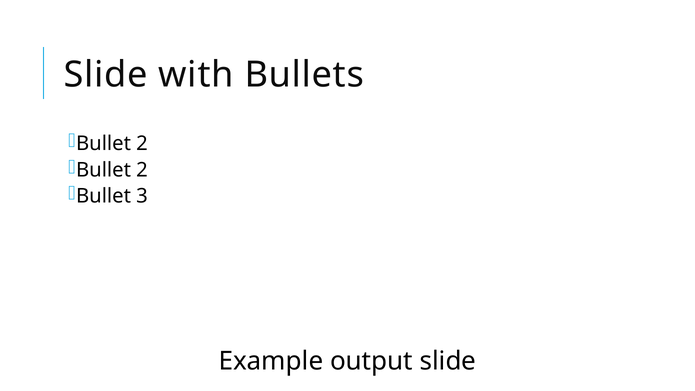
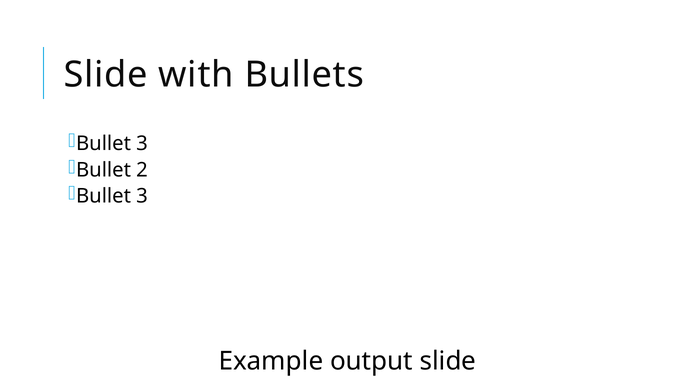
2: 2 -> 3 (142, 144)
